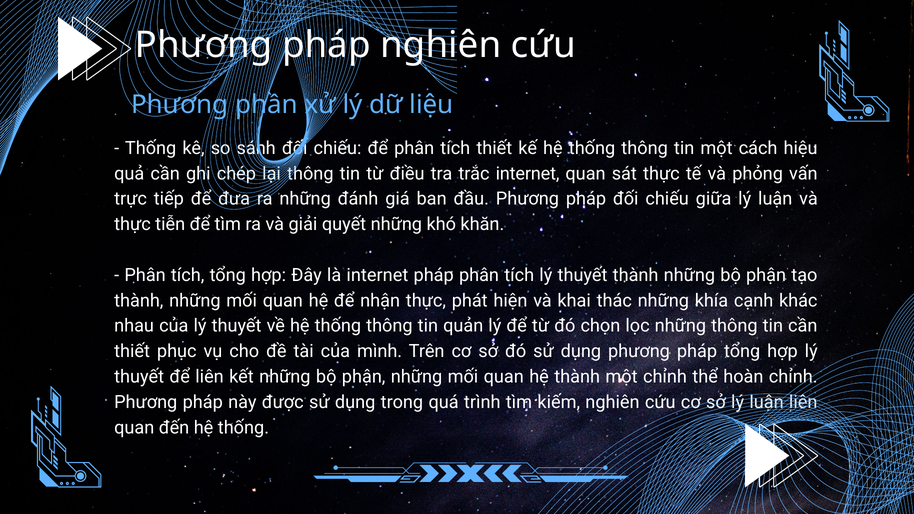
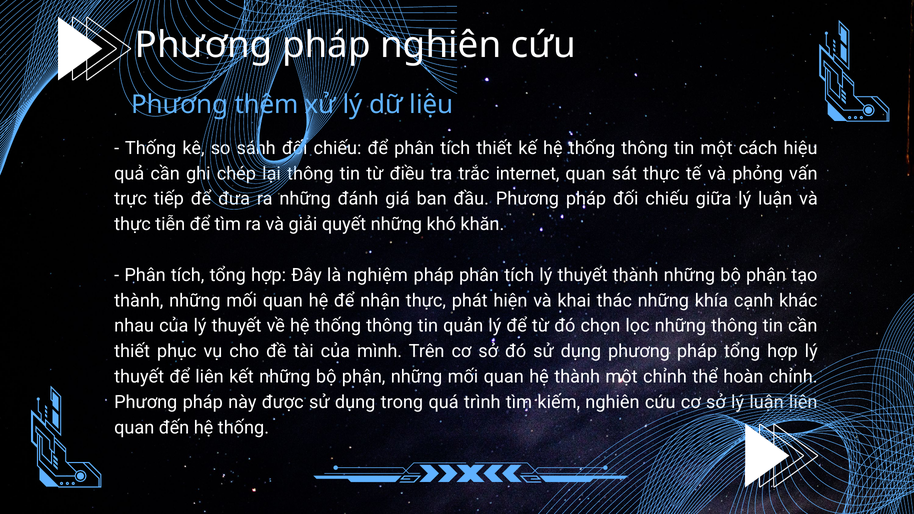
phần: phần -> thêm (267, 105)
là internet: internet -> nghiệm (377, 275)
